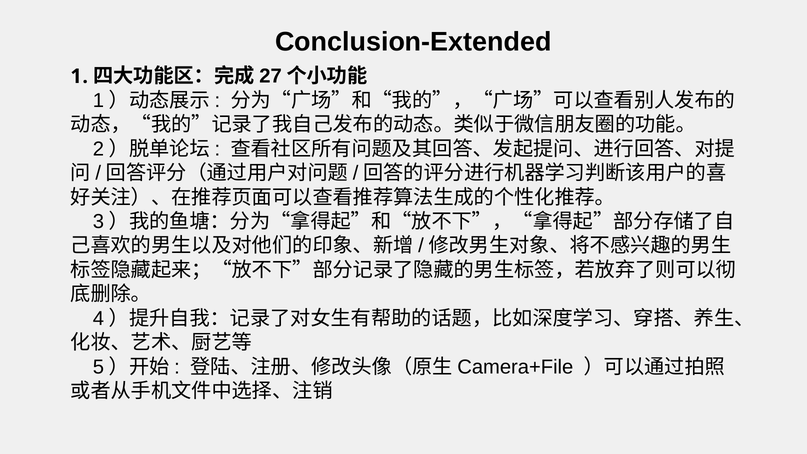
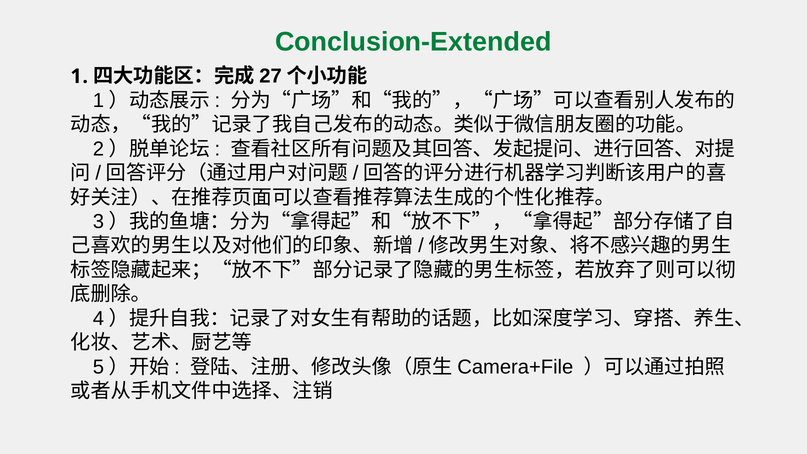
Conclusion-Extended colour: black -> green (413, 42)
